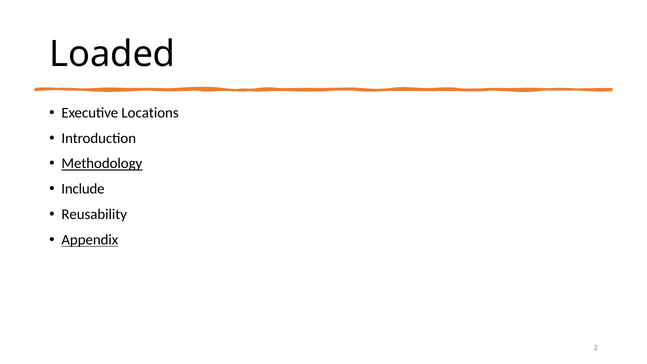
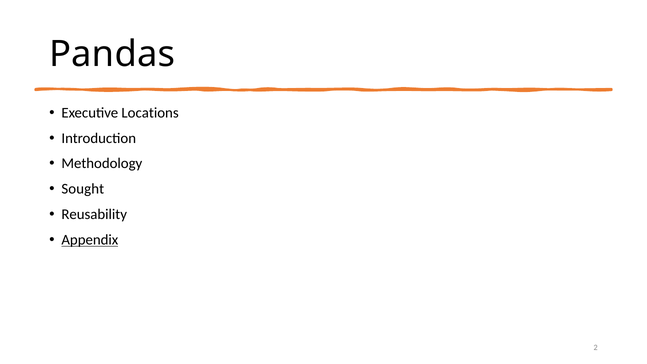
Loaded: Loaded -> Pandas (112, 54)
Methodology underline: present -> none (102, 164)
Include: Include -> Sought (83, 189)
